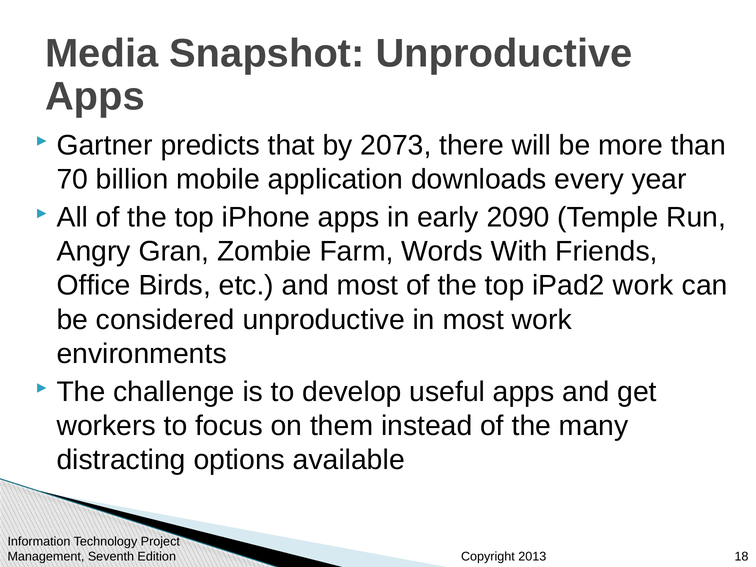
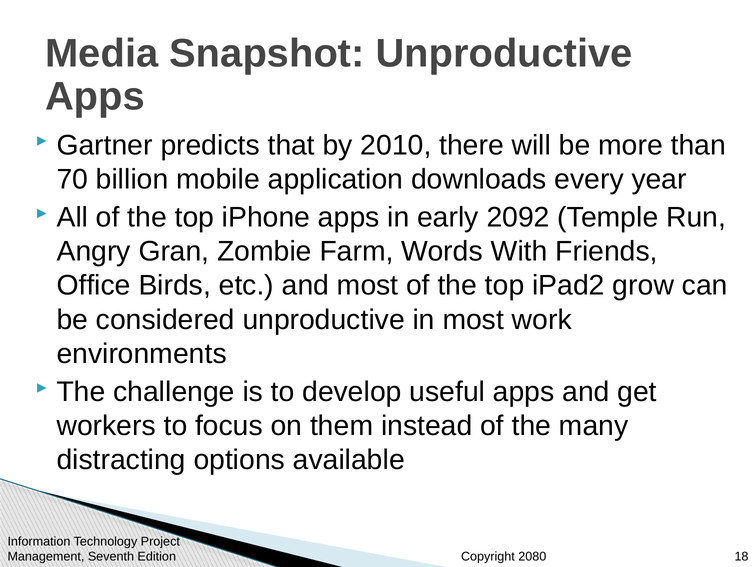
2073: 2073 -> 2010 (396, 145)
2090: 2090 -> 2092 (518, 218)
iPad2 work: work -> grow (643, 286)
2013: 2013 -> 2080 (532, 557)
